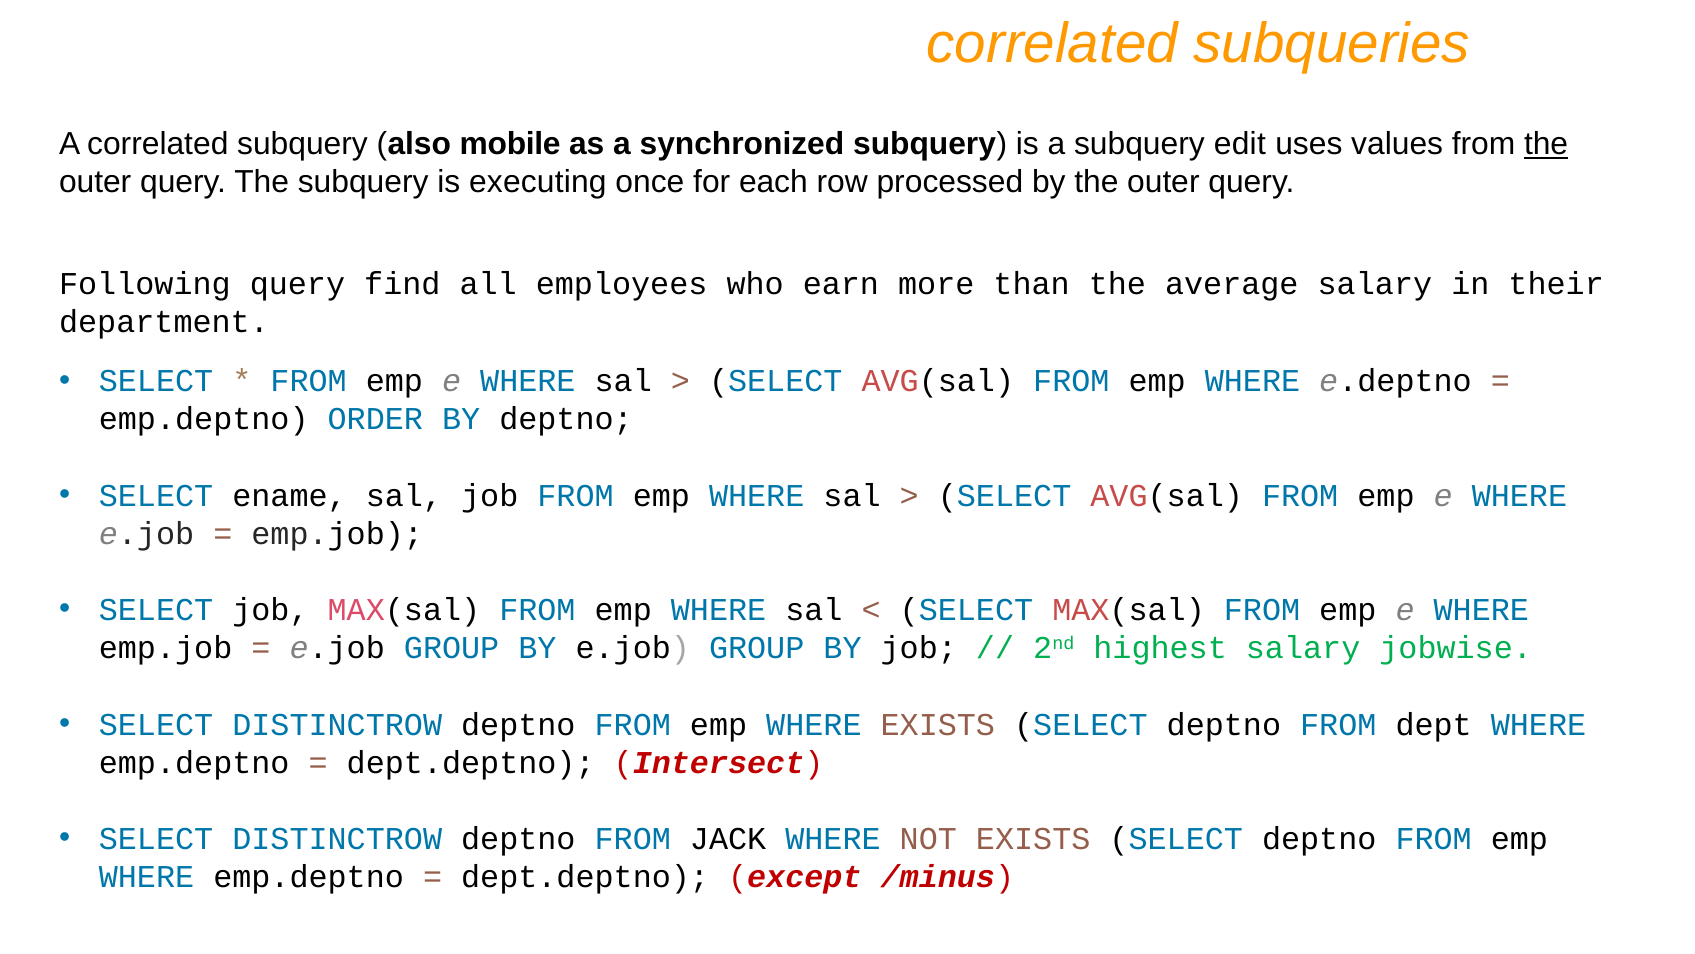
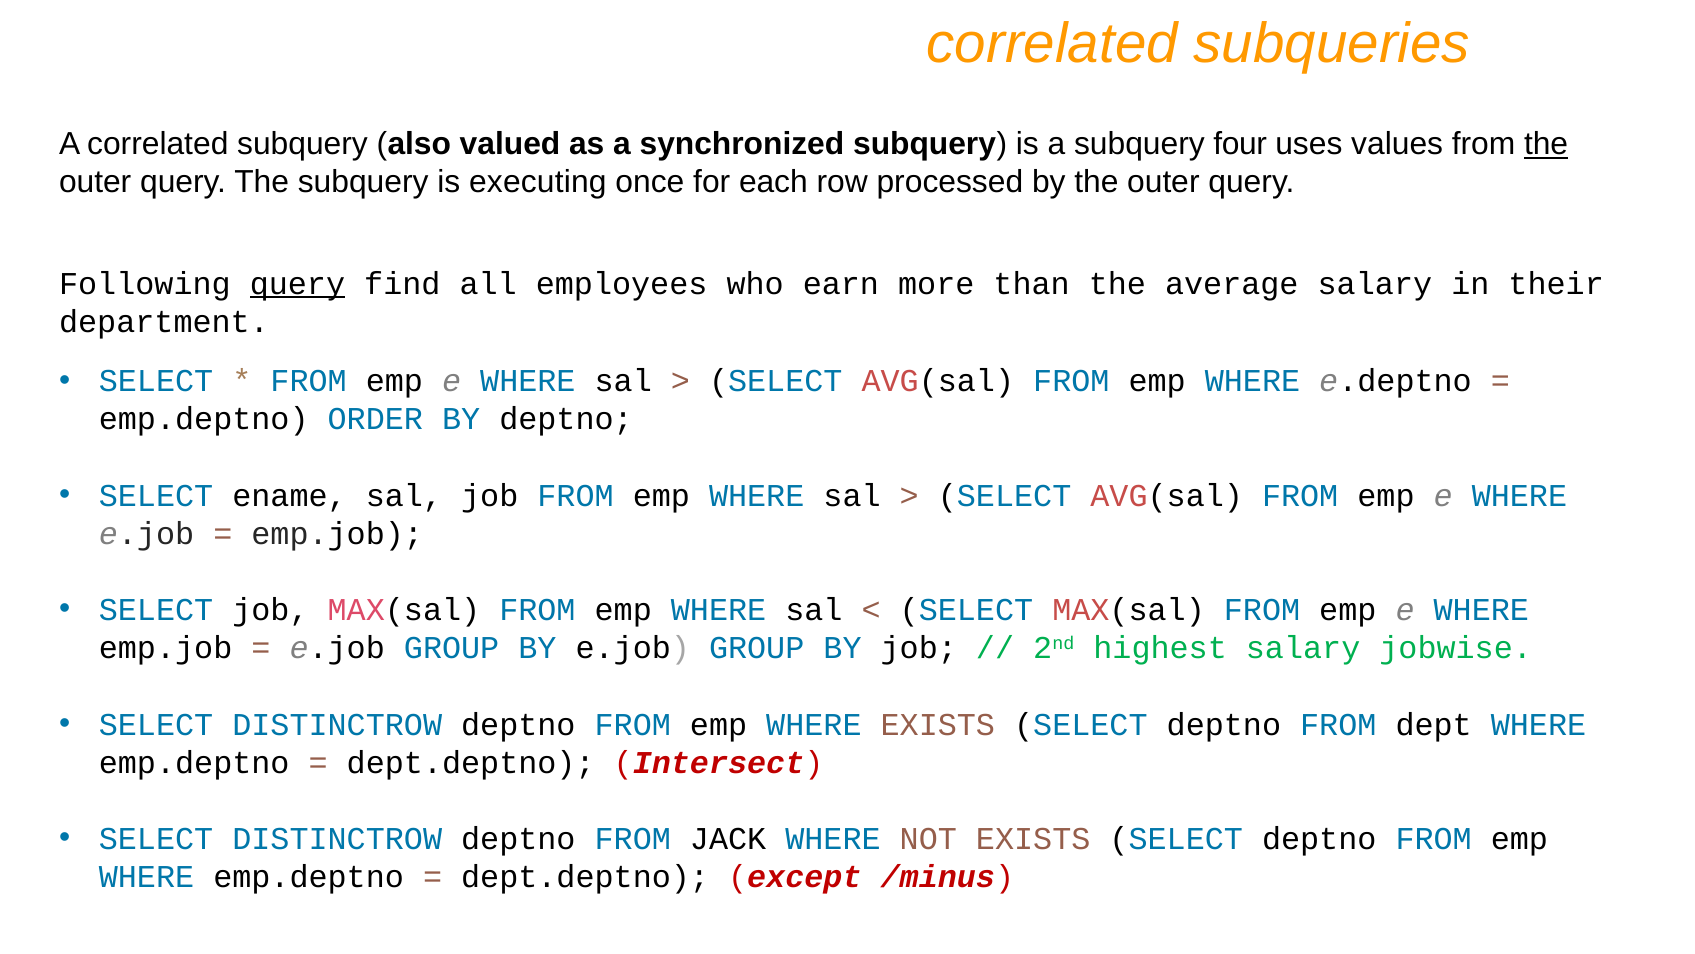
mobile: mobile -> valued (510, 144)
edit: edit -> four (1240, 144)
query underline: none -> present (297, 283)
